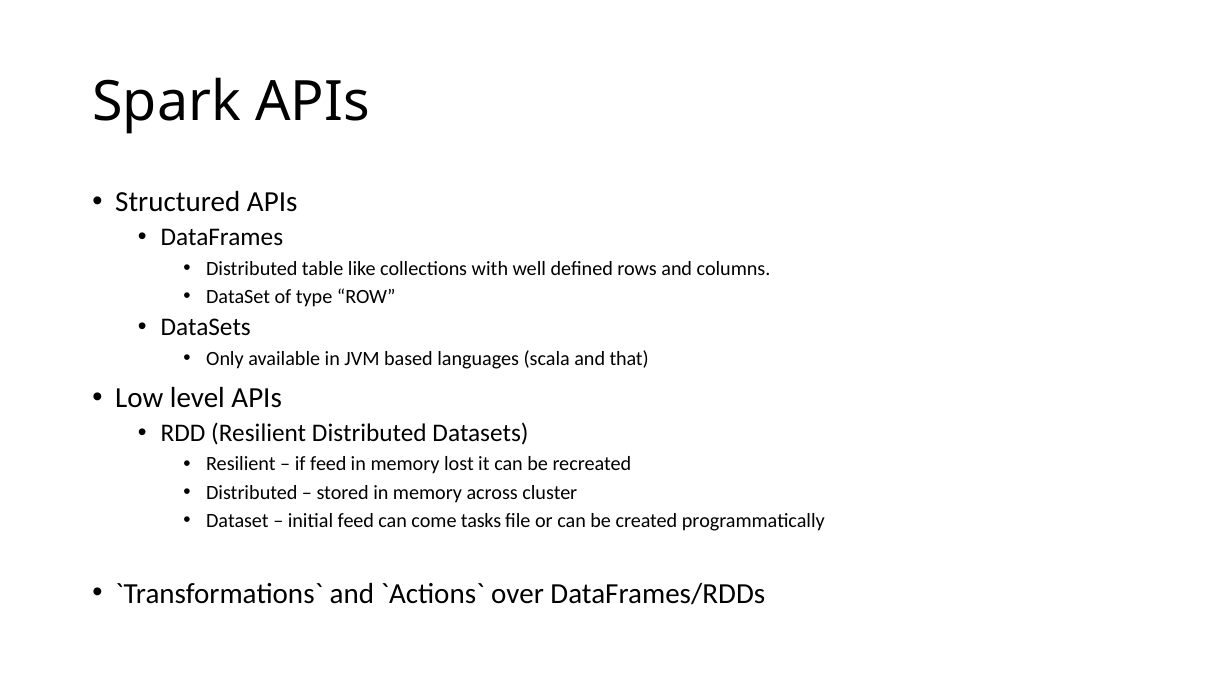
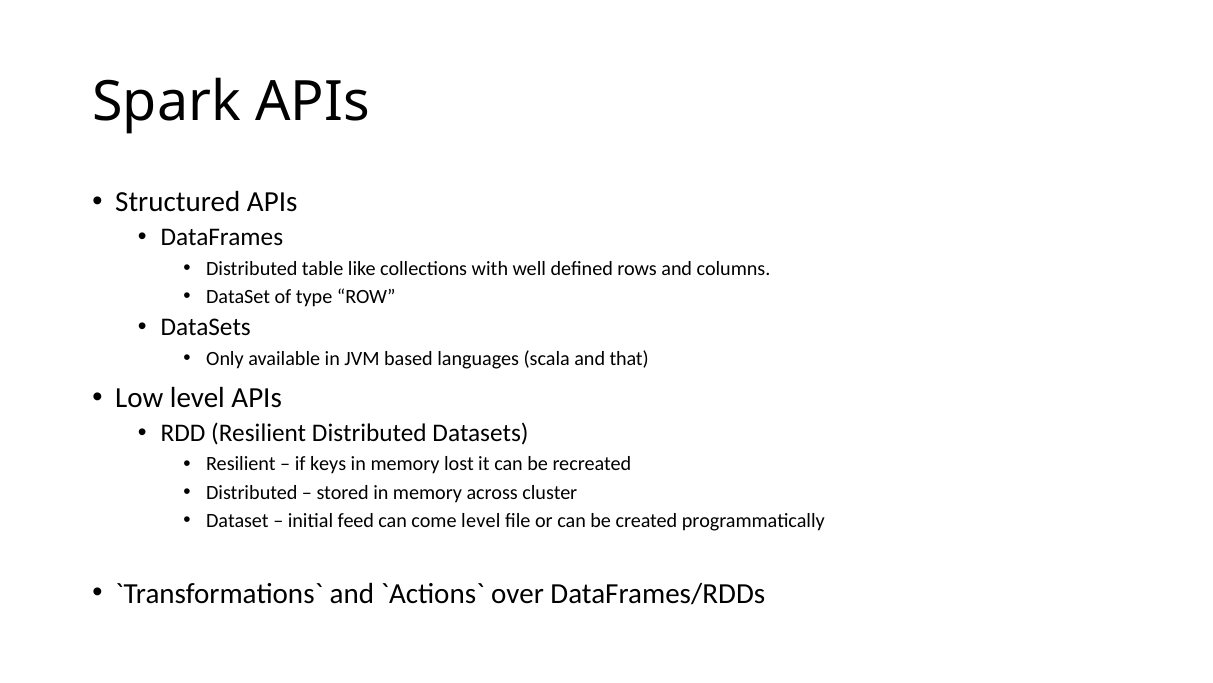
if feed: feed -> keys (328, 464)
come tasks: tasks -> level (481, 520)
